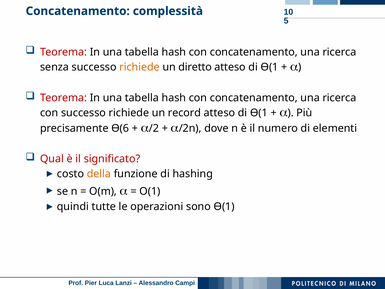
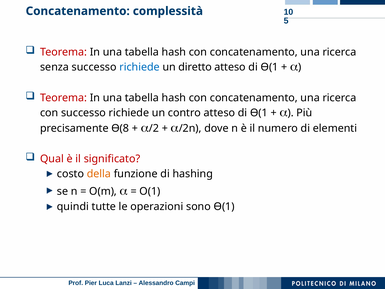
richiede colour: orange -> blue (140, 67)
record: record -> contro (184, 113)
Ө(6: Ө(6 -> Ө(8 (120, 128)
